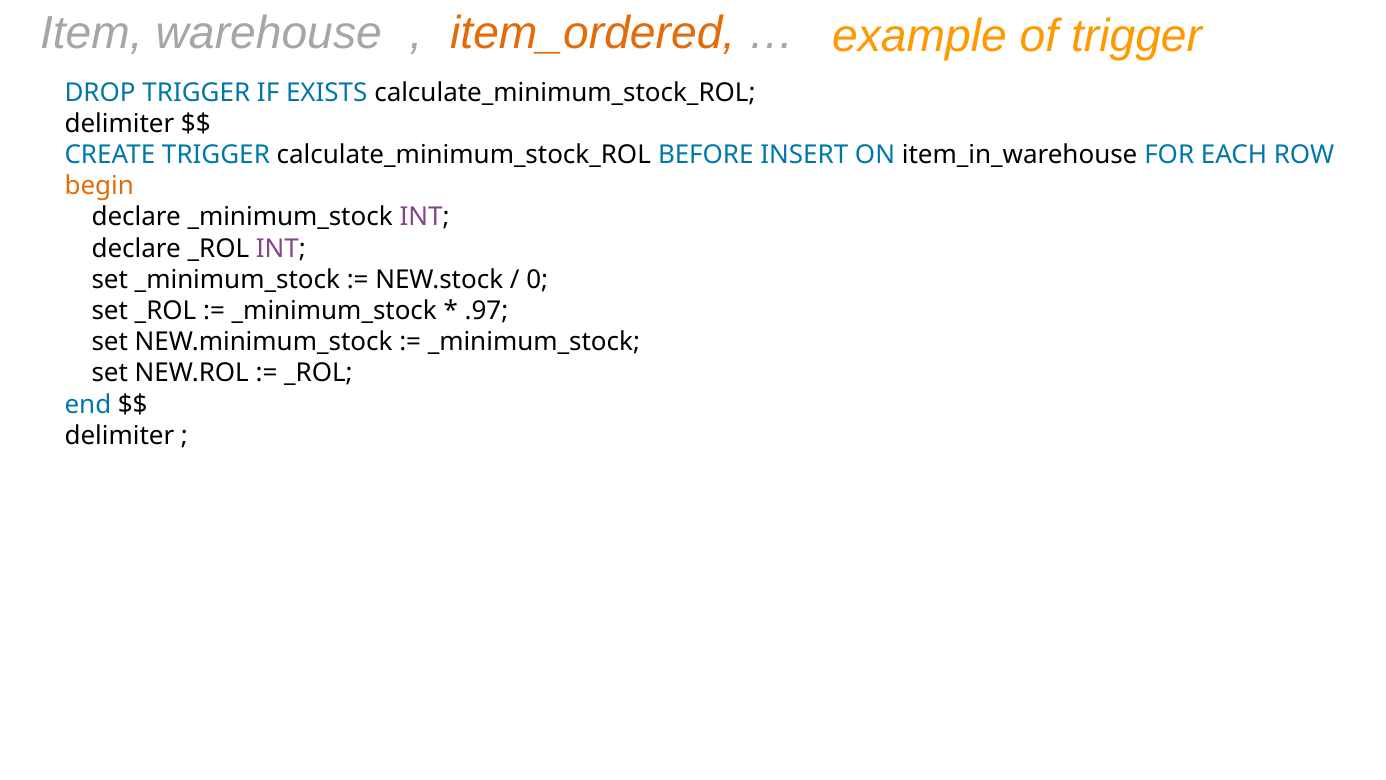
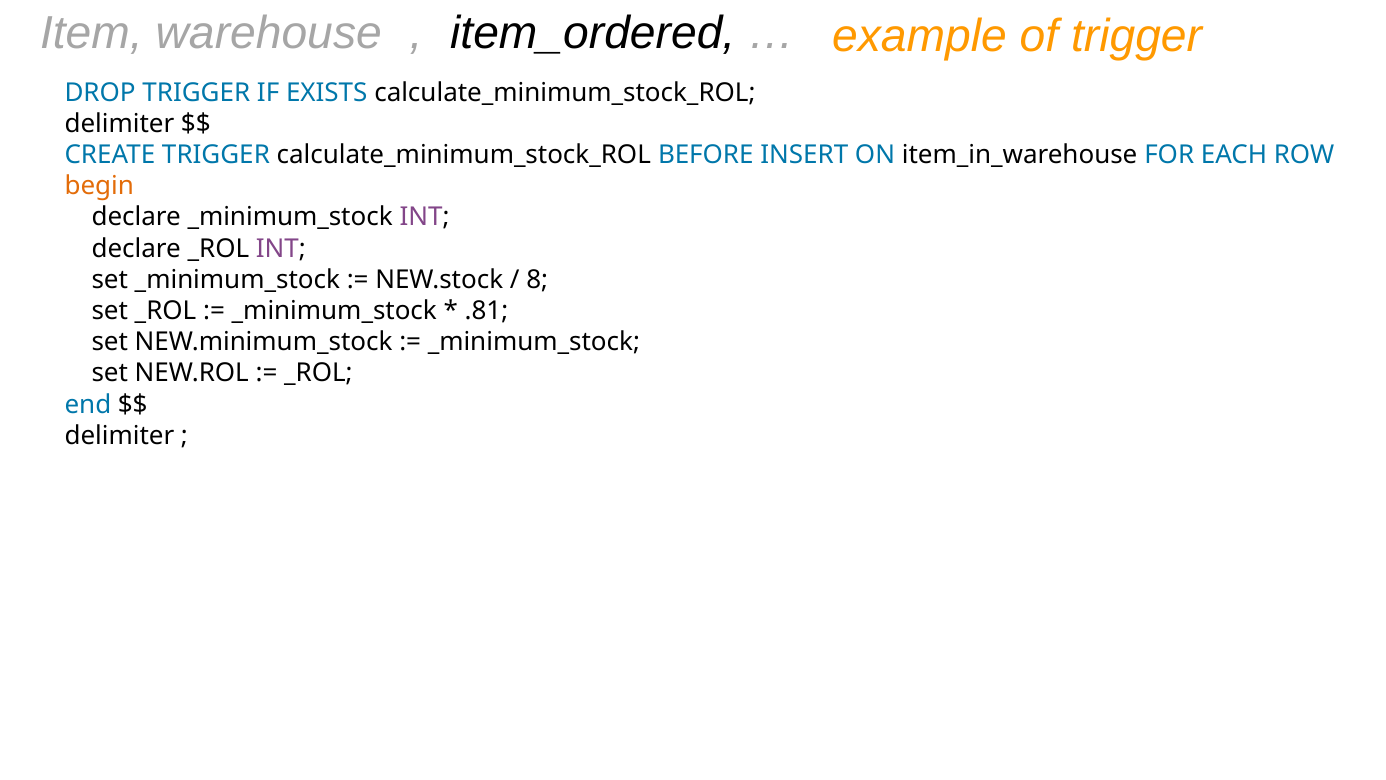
item_ordered colour: orange -> black (593, 33)
0: 0 -> 8 (537, 280)
.97: .97 -> .81 (486, 311)
